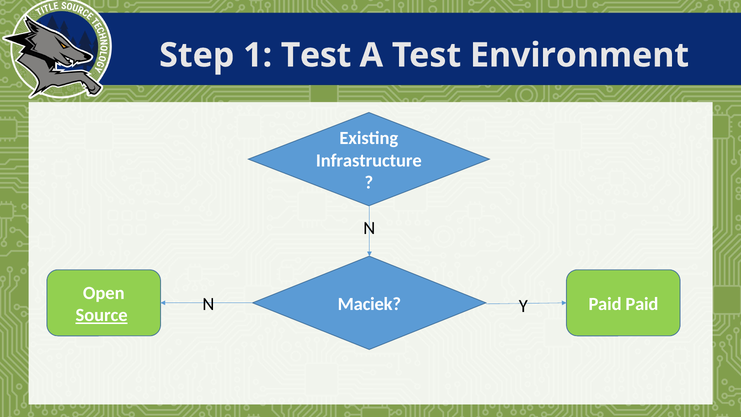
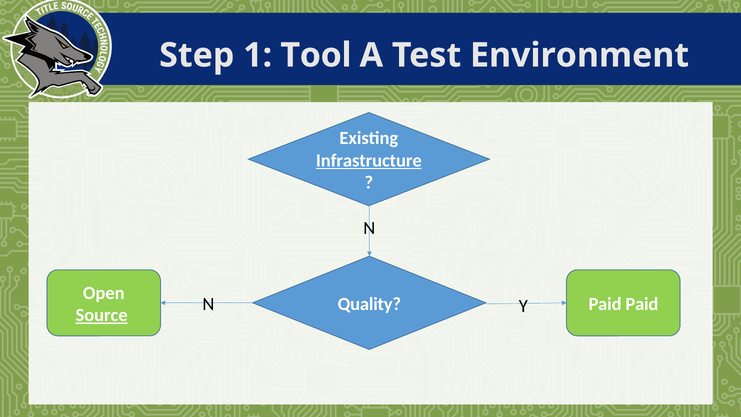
1 Test: Test -> Tool (316, 55)
Infrastructure underline: none -> present (369, 160)
Maciek: Maciek -> Quality (369, 304)
